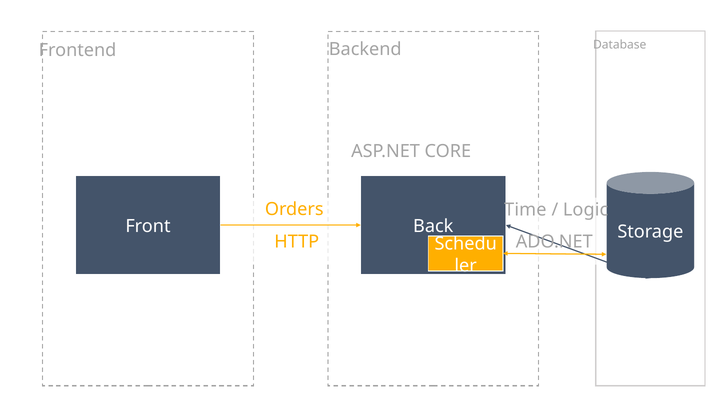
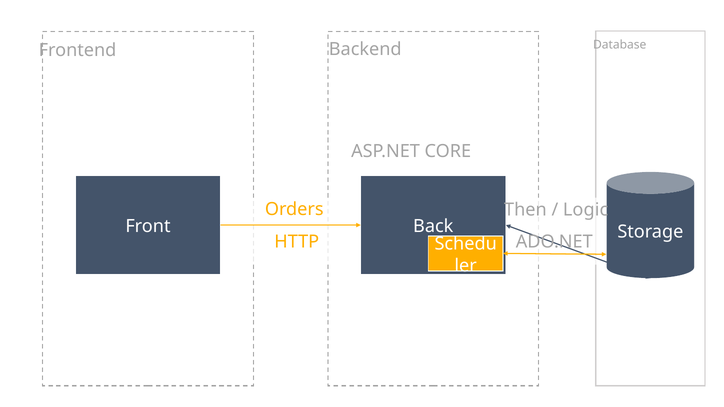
Time: Time -> Then (525, 210)
